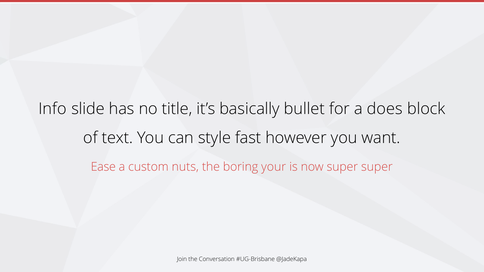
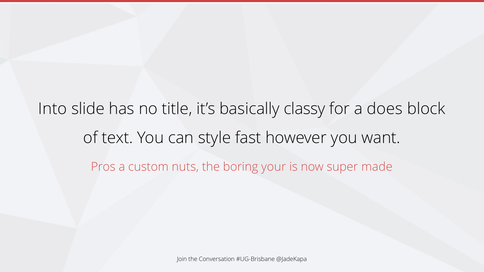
Info: Info -> Into (53, 109)
bullet: bullet -> classy (304, 109)
Ease: Ease -> Pros (103, 167)
super super: super -> made (377, 167)
